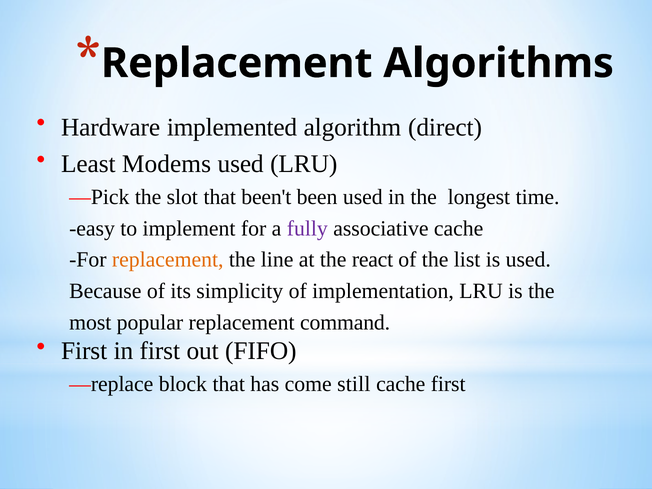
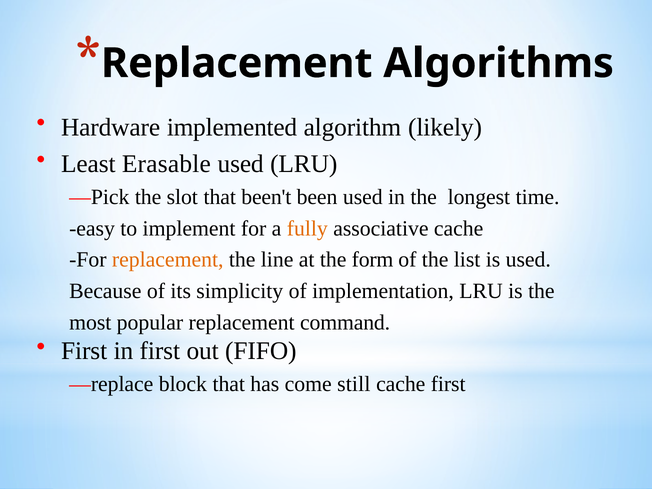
direct: direct -> likely (445, 127)
Modems: Modems -> Erasable (166, 164)
fully colour: purple -> orange (307, 228)
react: react -> form (373, 260)
